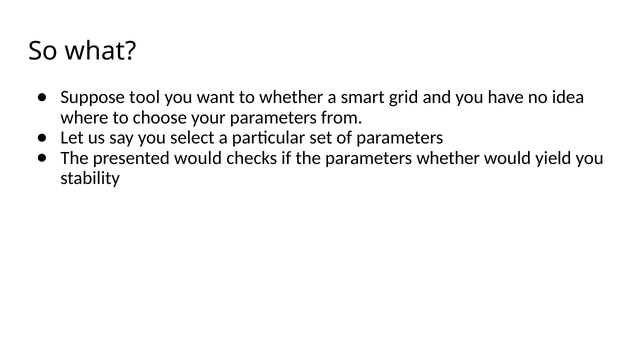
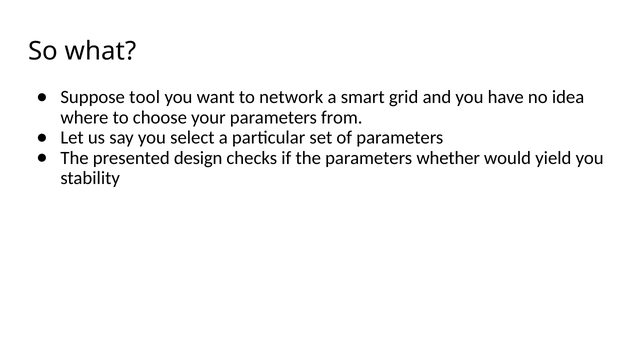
to whether: whether -> network (291, 97)
presented would: would -> design (198, 158)
